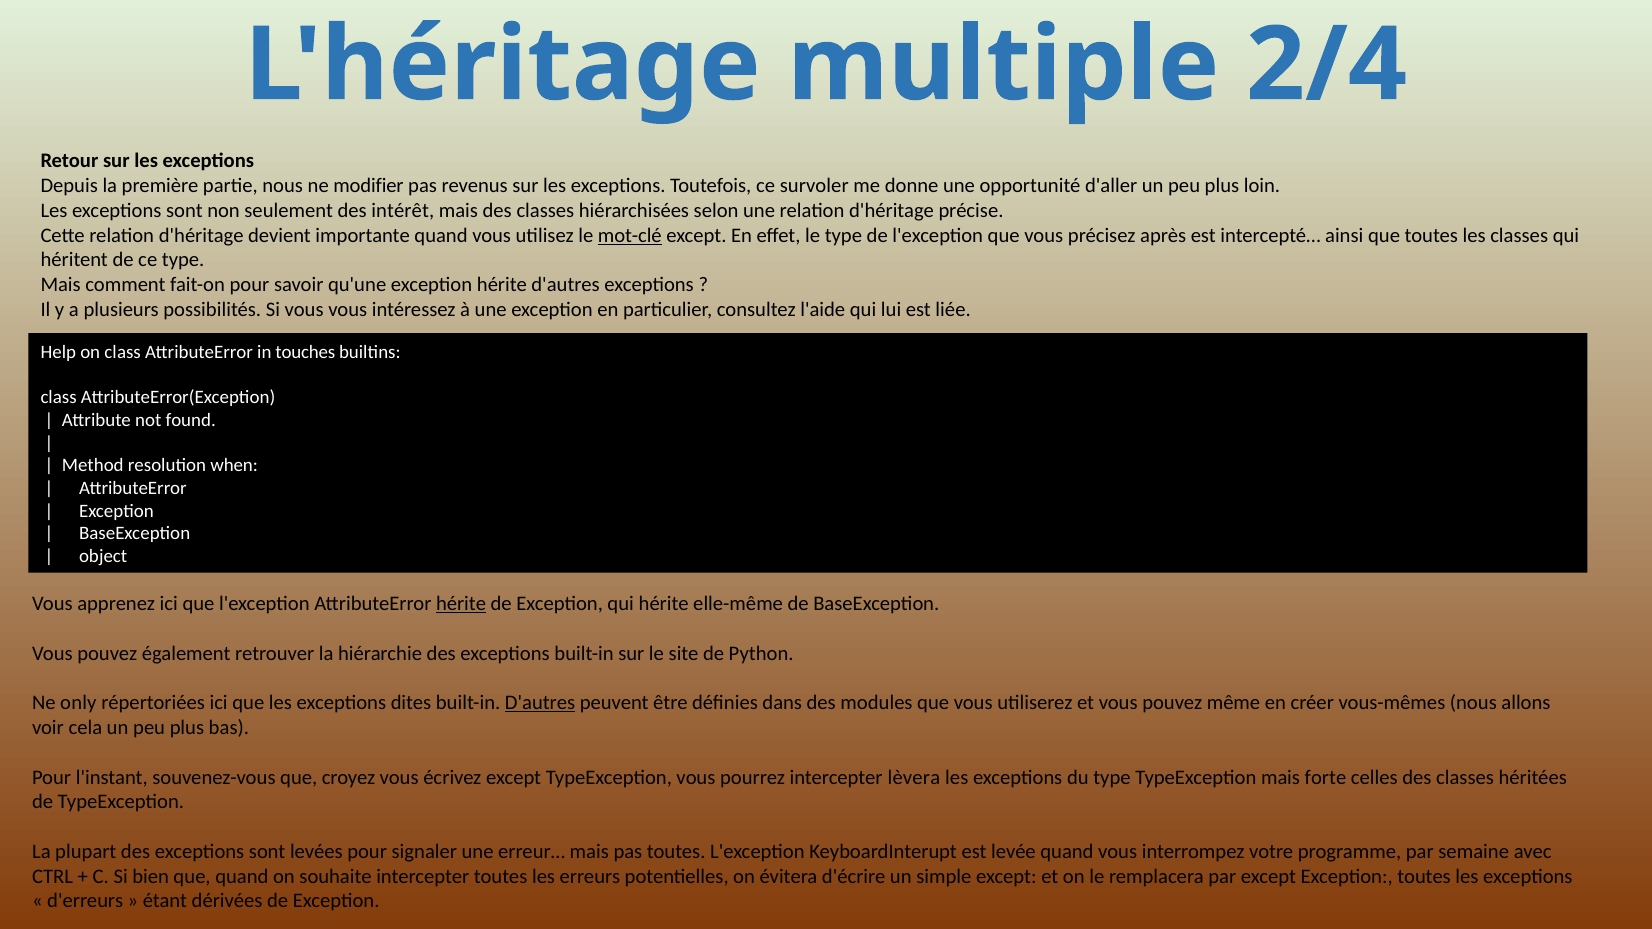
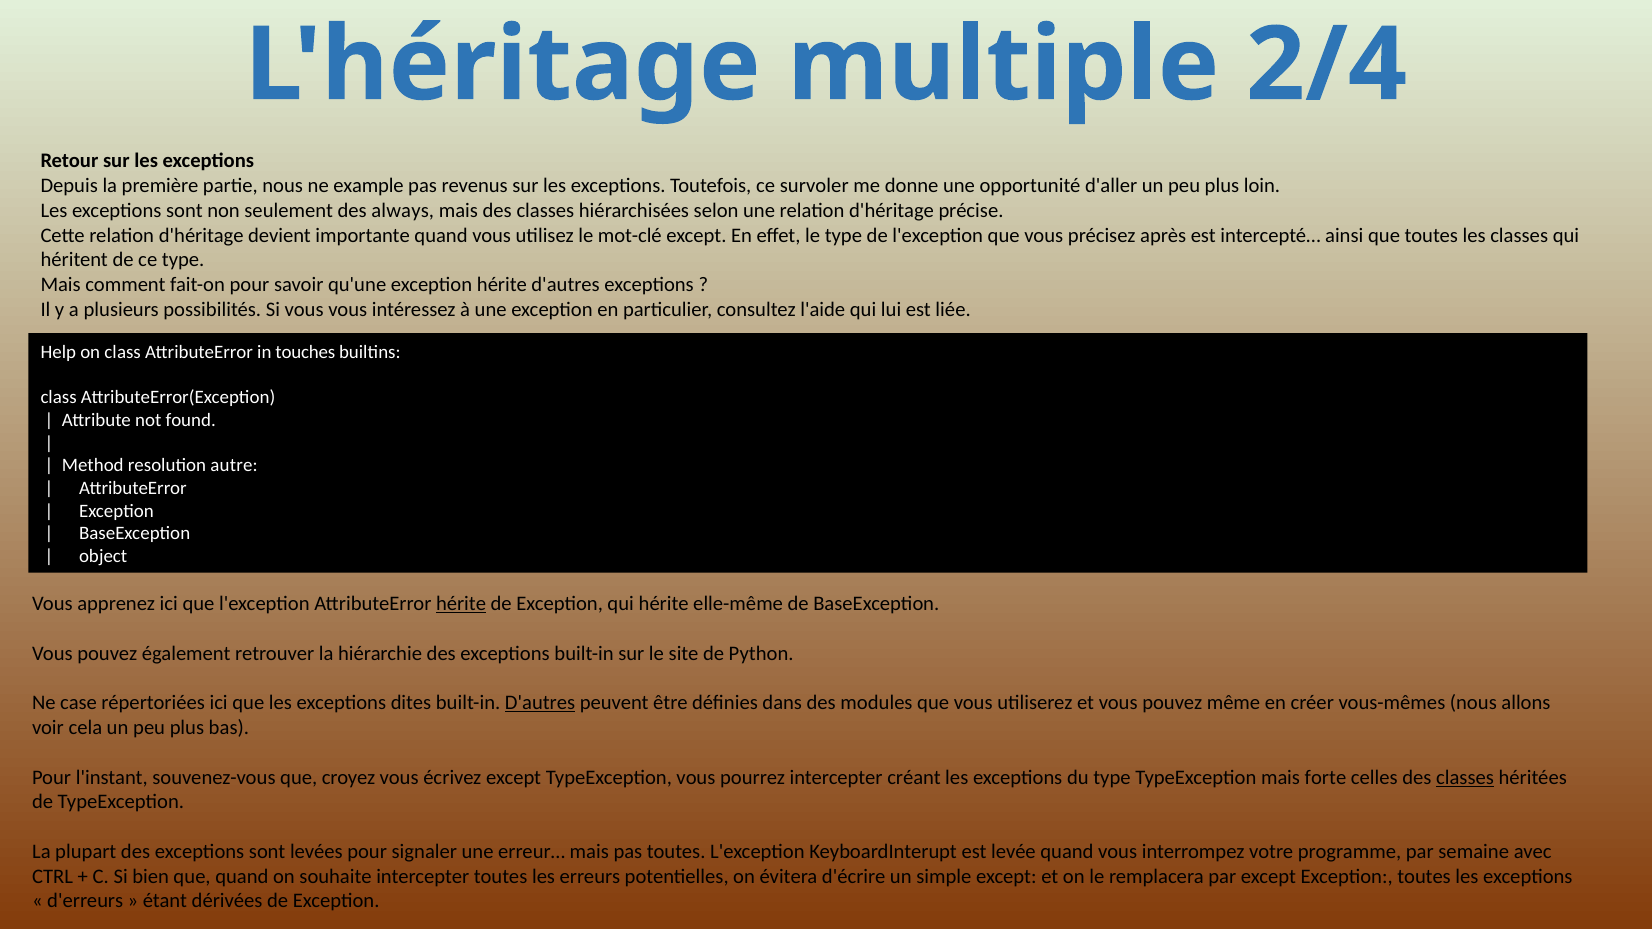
modifier: modifier -> example (368, 186)
intérêt: intérêt -> always (403, 211)
mot-clé underline: present -> none (630, 235)
when: when -> autre (234, 466)
only: only -> case (79, 703)
lèvera: lèvera -> créant (914, 777)
classes underline: none -> present (1465, 777)
